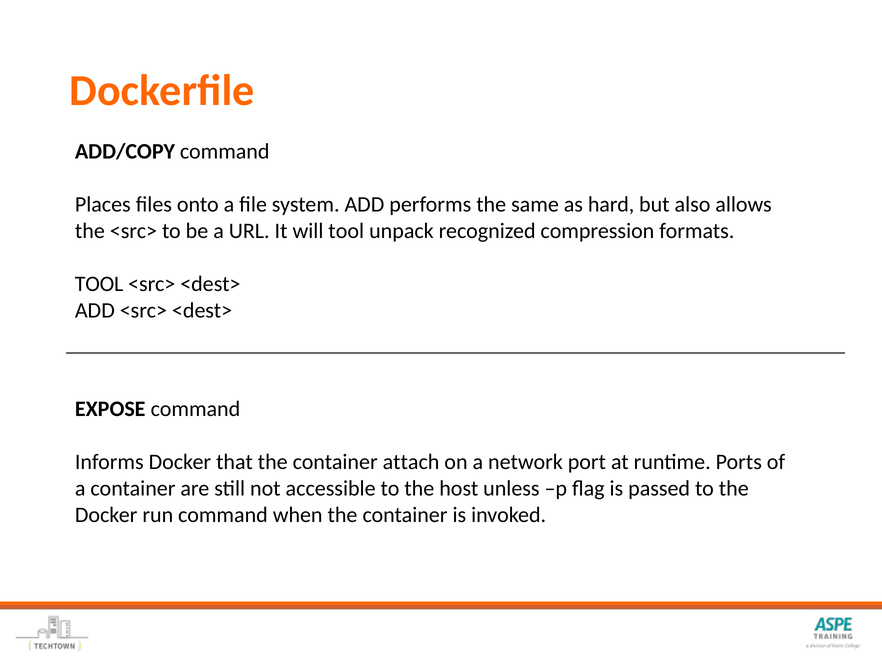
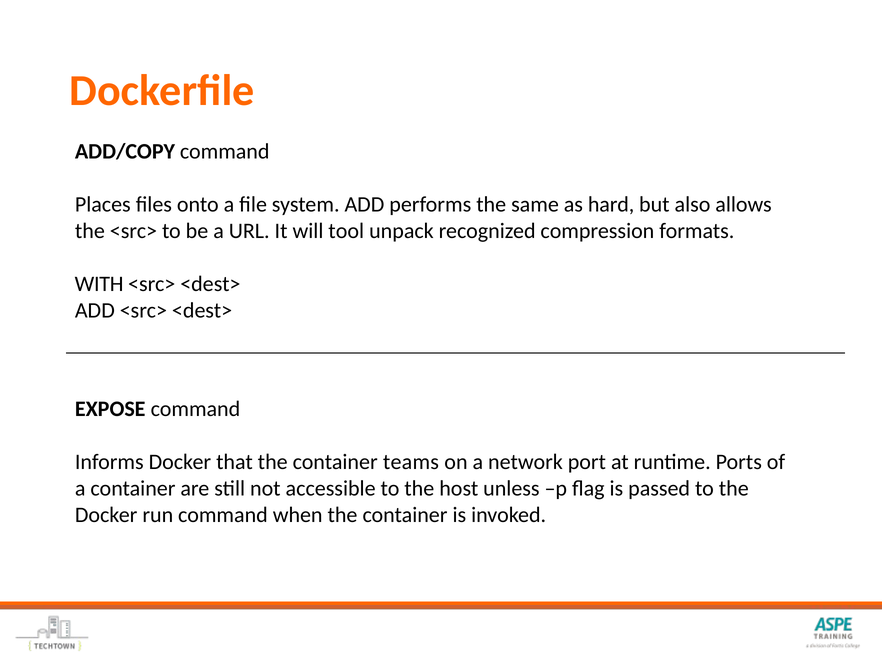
TOOL: TOOL -> WITH (99, 284)
attach: attach -> teams (411, 462)
